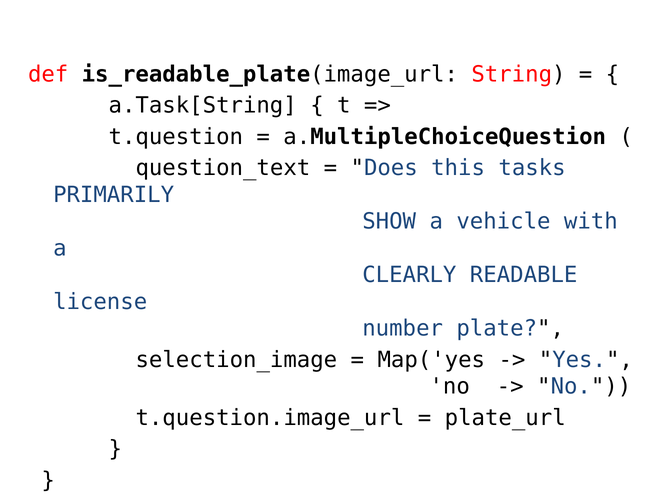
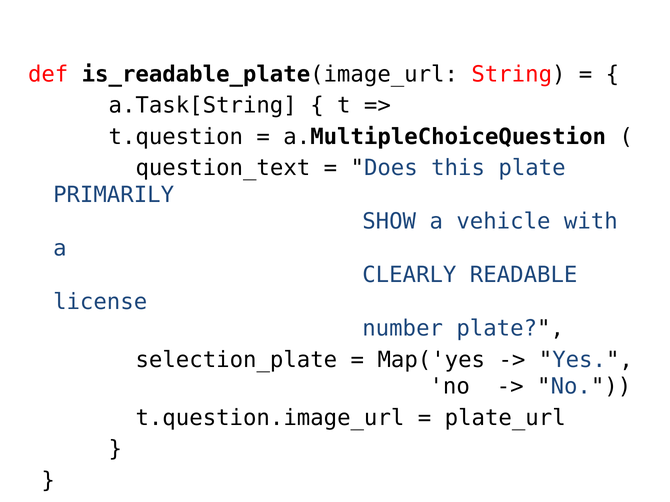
this tasks: tasks -> plate (532, 168)
selection_image: selection_image -> selection_plate (236, 360)
